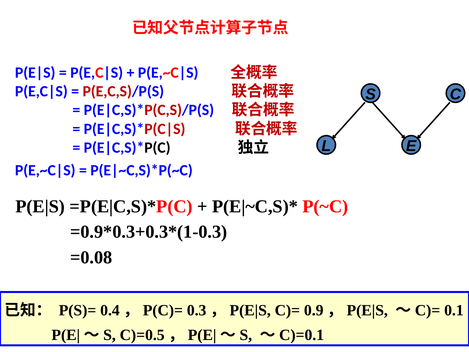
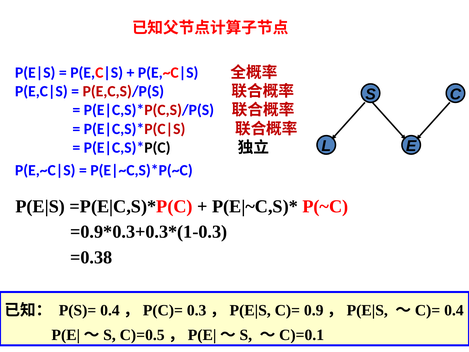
=0.08: =0.08 -> =0.38 (91, 257)
0.1: 0.1 -> 0.4 (454, 310)
